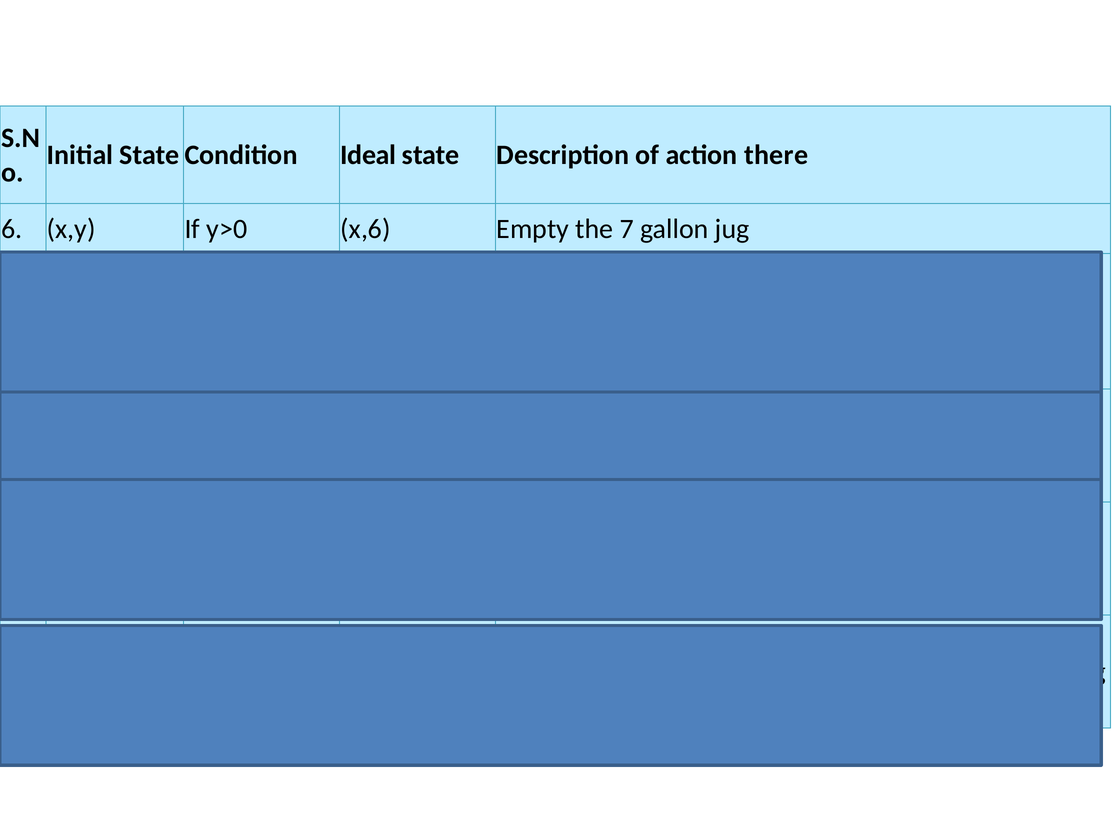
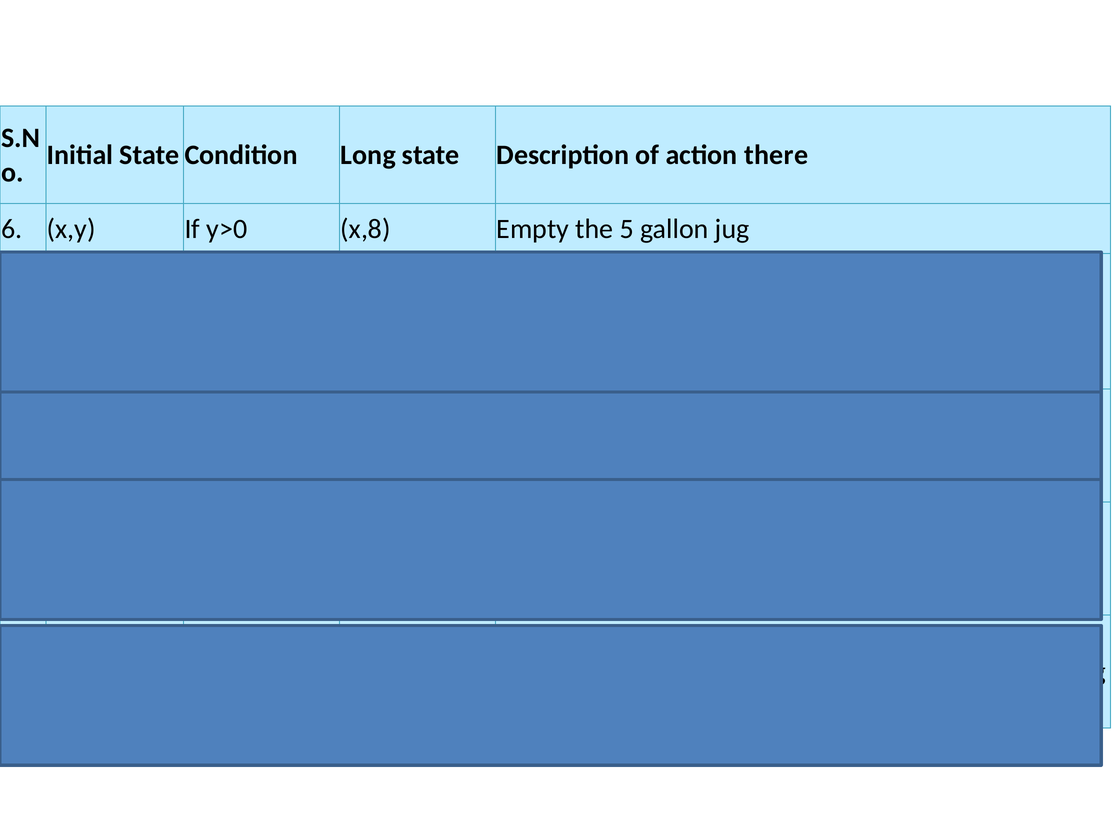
Ideal: Ideal -> Long (368, 155)
x,6: x,6 -> x,8 (366, 229)
the 7: 7 -> 5 (627, 229)
